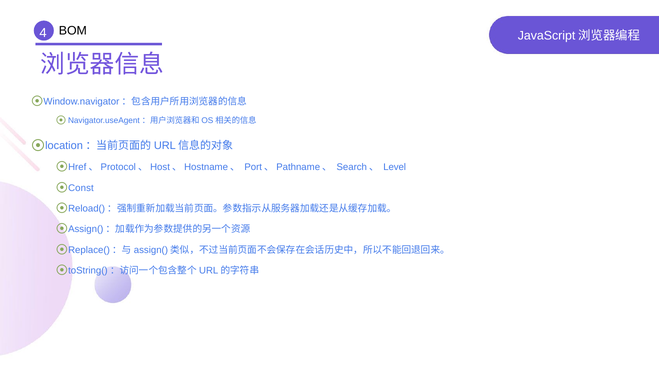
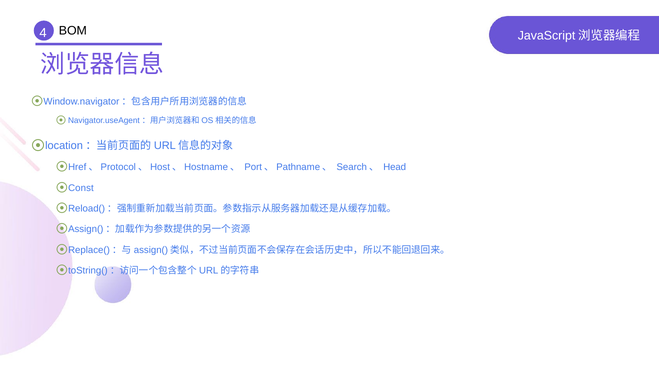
Level: Level -> Head (395, 167)
